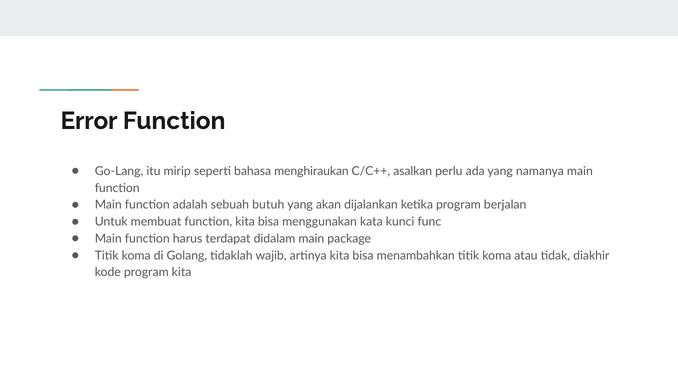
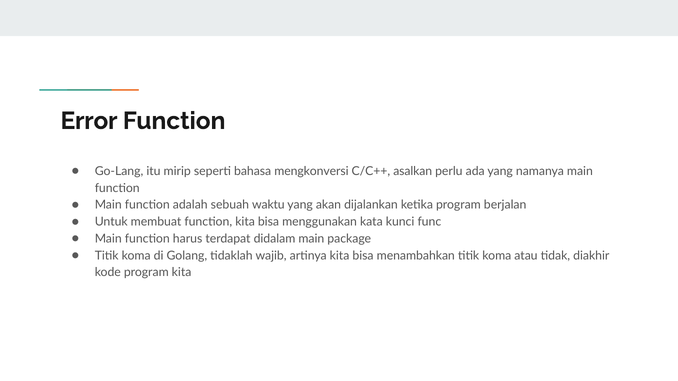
menghiraukan: menghiraukan -> mengkonversi (311, 171)
butuh: butuh -> waktu (268, 205)
